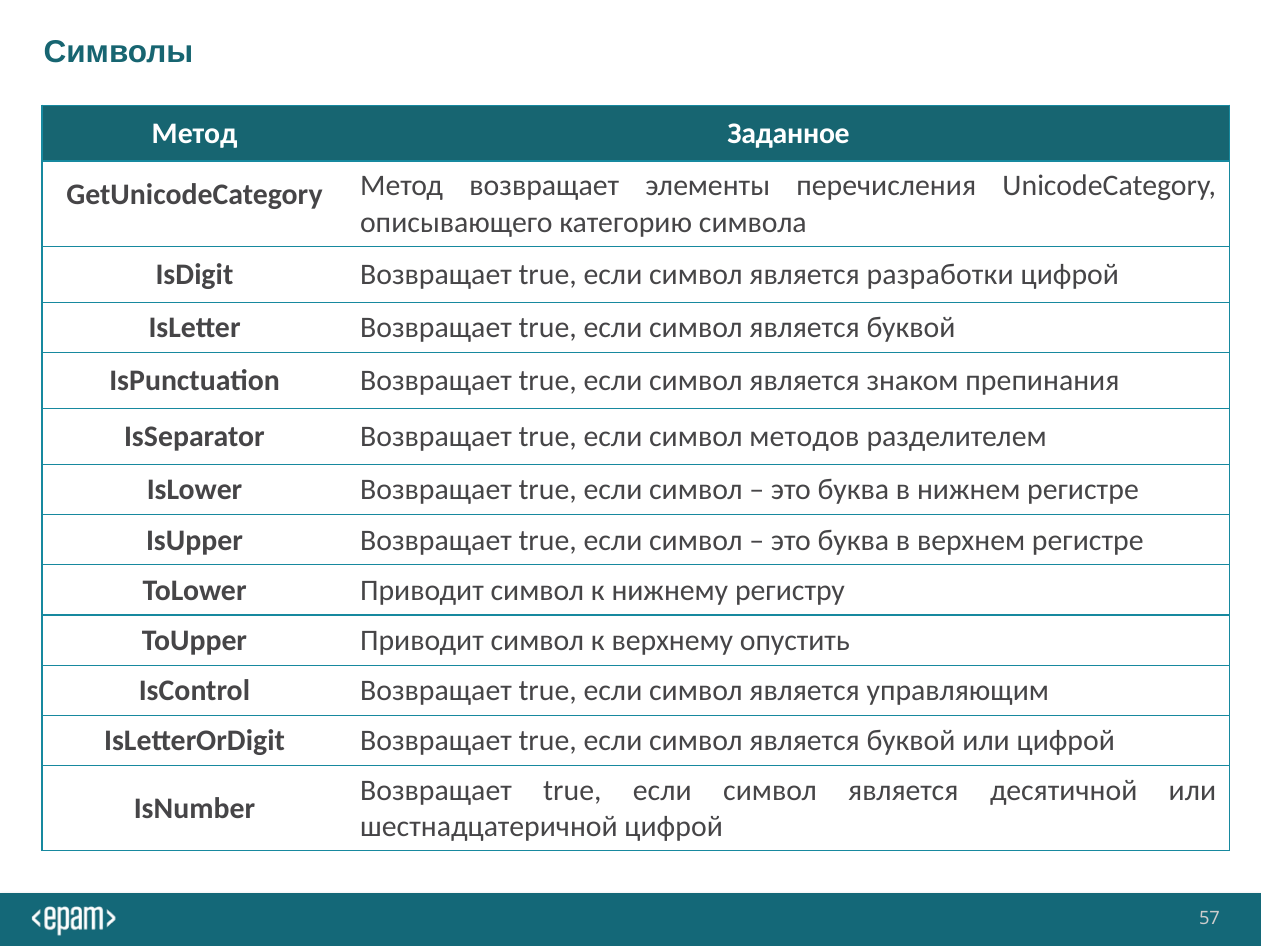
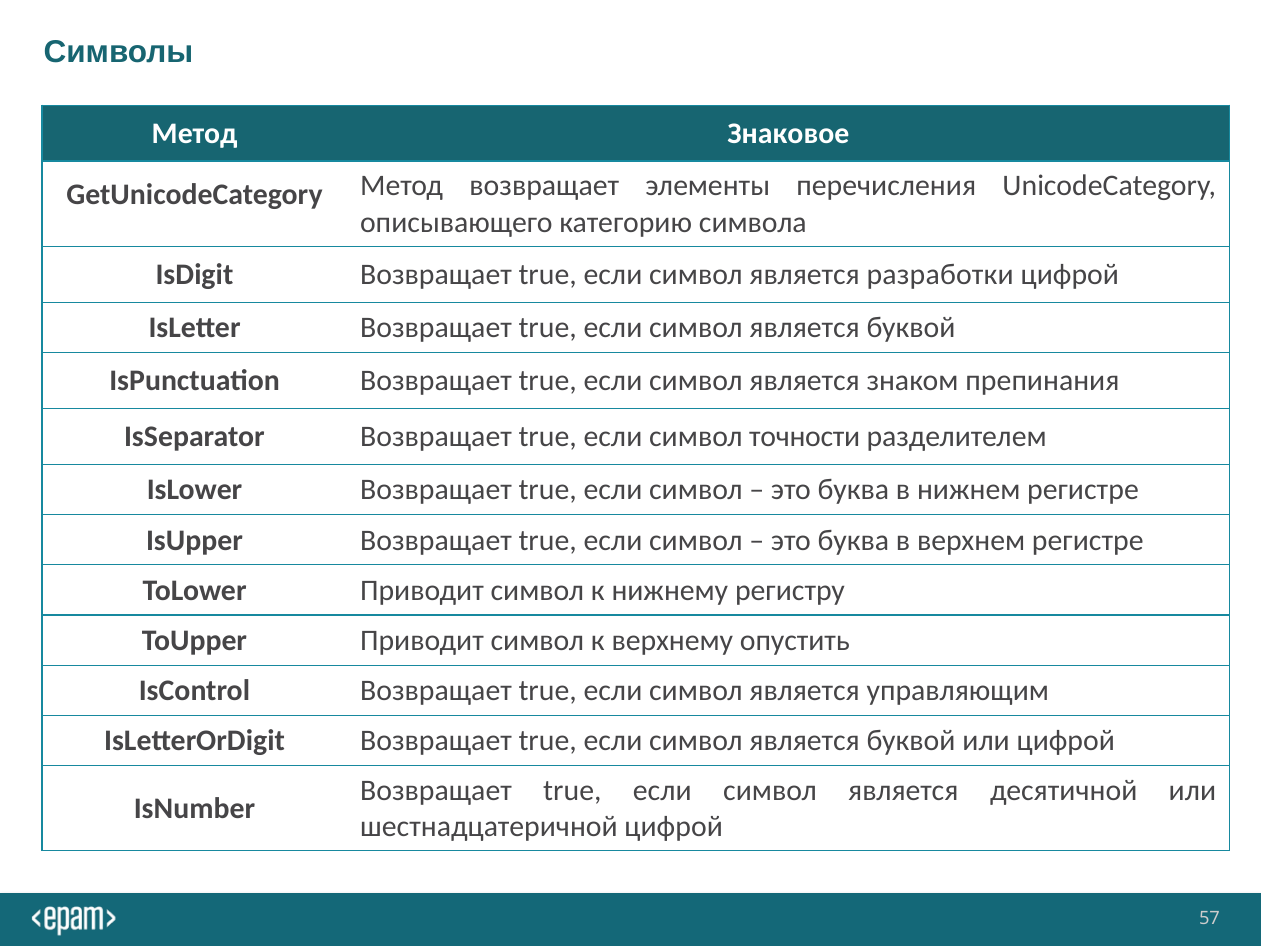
Заданное: Заданное -> Знаковое (788, 133)
методов: методов -> точности (805, 437)
